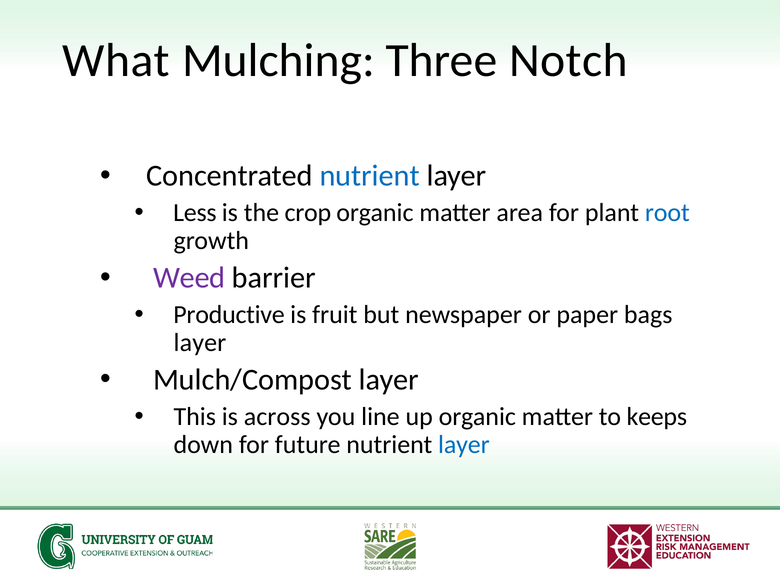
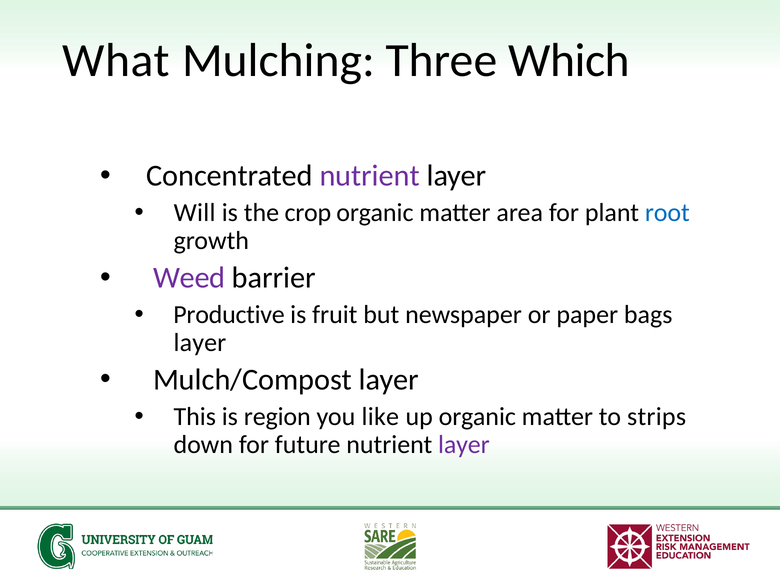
Notch: Notch -> Which (569, 60)
nutrient colour: blue -> purple (370, 176)
Less: Less -> Will (195, 213)
across: across -> region (277, 417)
line: line -> like (380, 417)
keeps: keeps -> strips (657, 417)
layer colour: blue -> purple (464, 445)
